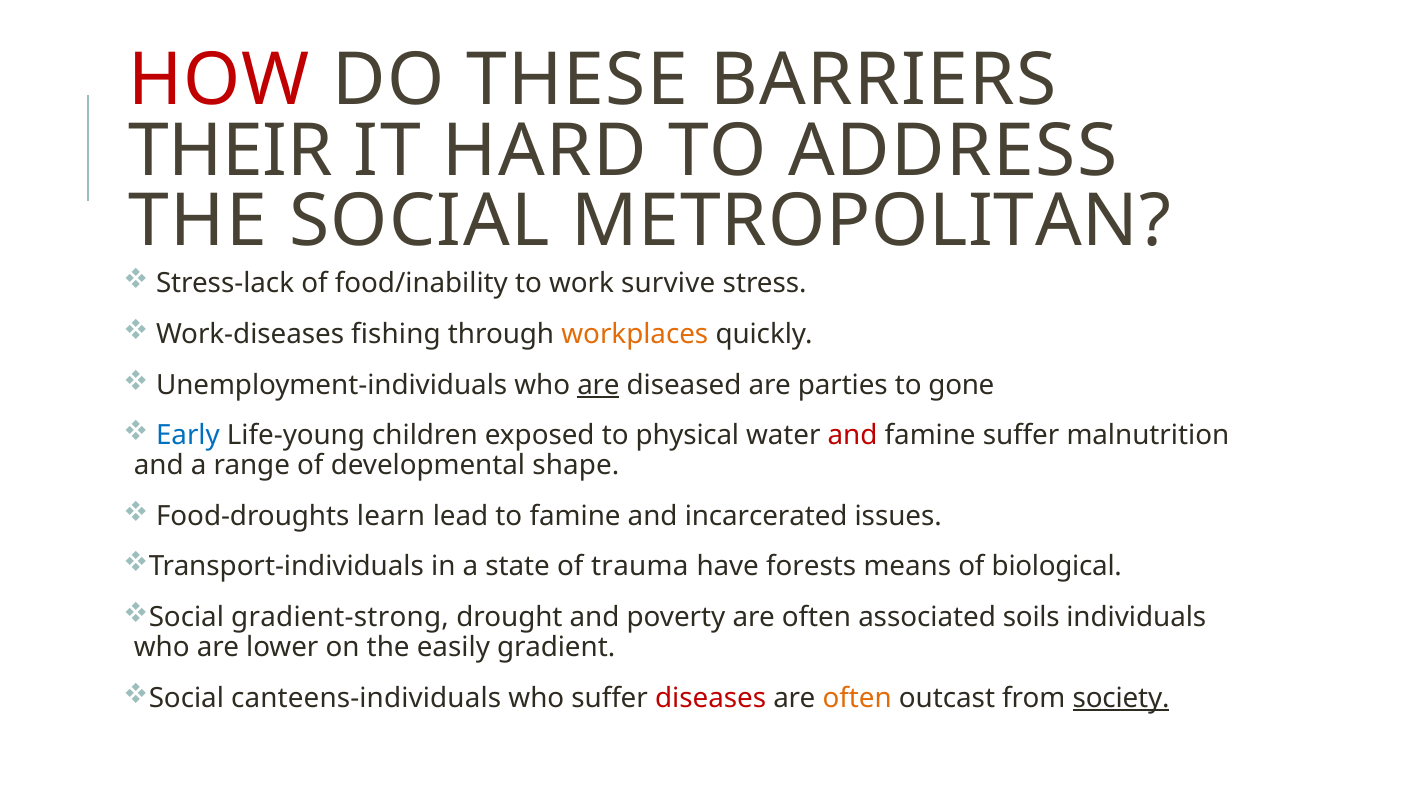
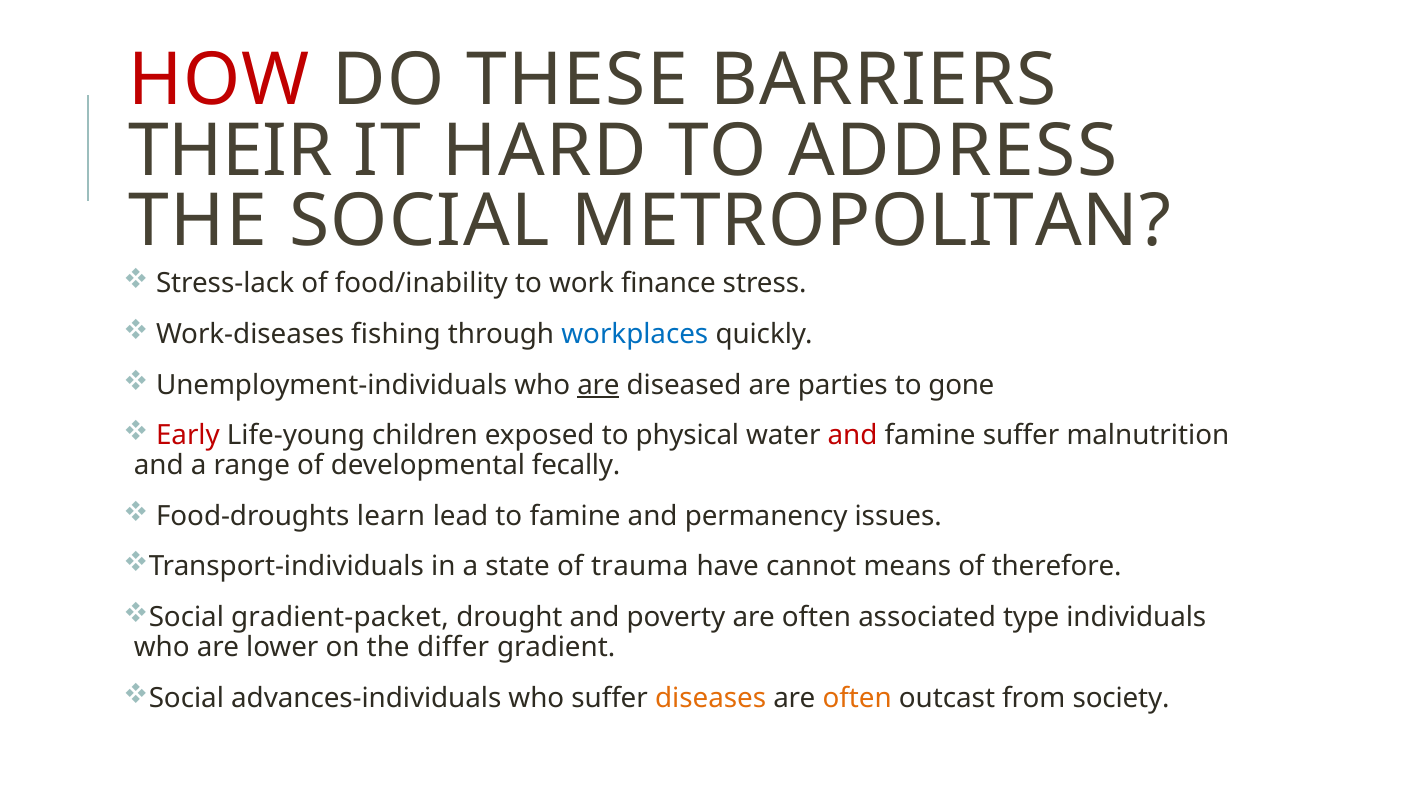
survive: survive -> finance (668, 284)
workplaces colour: orange -> blue (635, 334)
Early colour: blue -> red (188, 435)
shape: shape -> fecally (576, 466)
incarcerated: incarcerated -> permanency (766, 516)
forests: forests -> cannot (811, 567)
biological: biological -> therefore (1057, 567)
gradient-strong: gradient-strong -> gradient-packet (340, 617)
soils: soils -> type (1031, 617)
easily: easily -> differ (453, 647)
canteens-individuals: canteens-individuals -> advances-individuals (366, 698)
diseases colour: red -> orange (711, 698)
society underline: present -> none (1121, 698)
